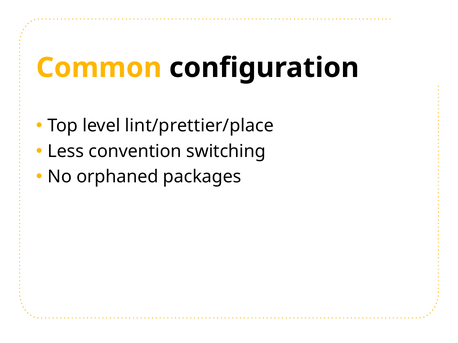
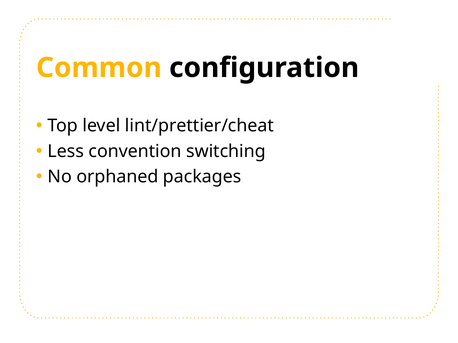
lint/prettier/place: lint/prettier/place -> lint/prettier/cheat (199, 126)
